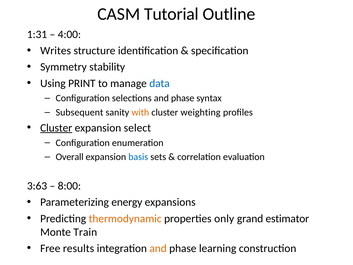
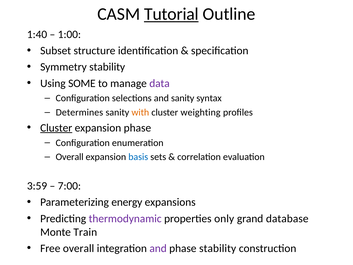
Tutorial underline: none -> present (171, 14)
1:31: 1:31 -> 1:40 (37, 34)
4:00: 4:00 -> 1:00 (69, 34)
Writes: Writes -> Subset (56, 51)
PRINT: PRINT -> SOME (82, 83)
data colour: blue -> purple (160, 83)
selections and phase: phase -> sanity (183, 98)
Subsequent: Subsequent -> Determines (79, 112)
expansion select: select -> phase (137, 128)
3:63: 3:63 -> 3:59 (37, 186)
8:00: 8:00 -> 7:00 (69, 186)
thermodynamic colour: orange -> purple (125, 218)
estimator: estimator -> database (287, 218)
Free results: results -> overall (79, 248)
and colour: orange -> purple (158, 248)
phase learning: learning -> stability (218, 248)
